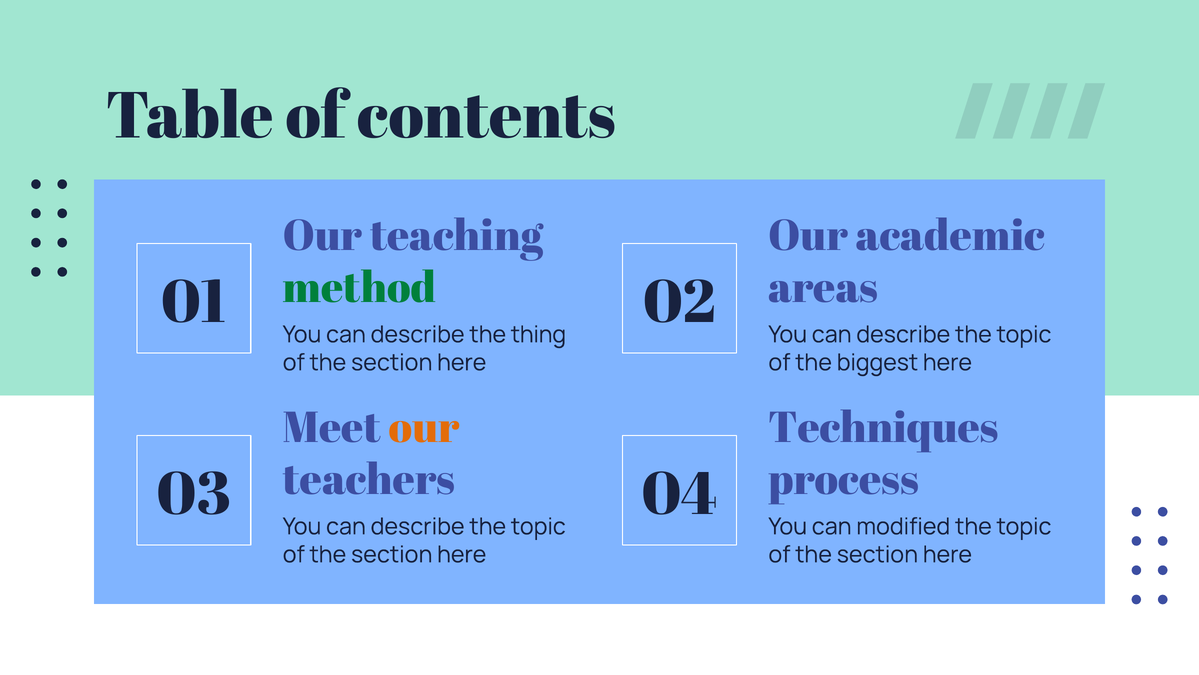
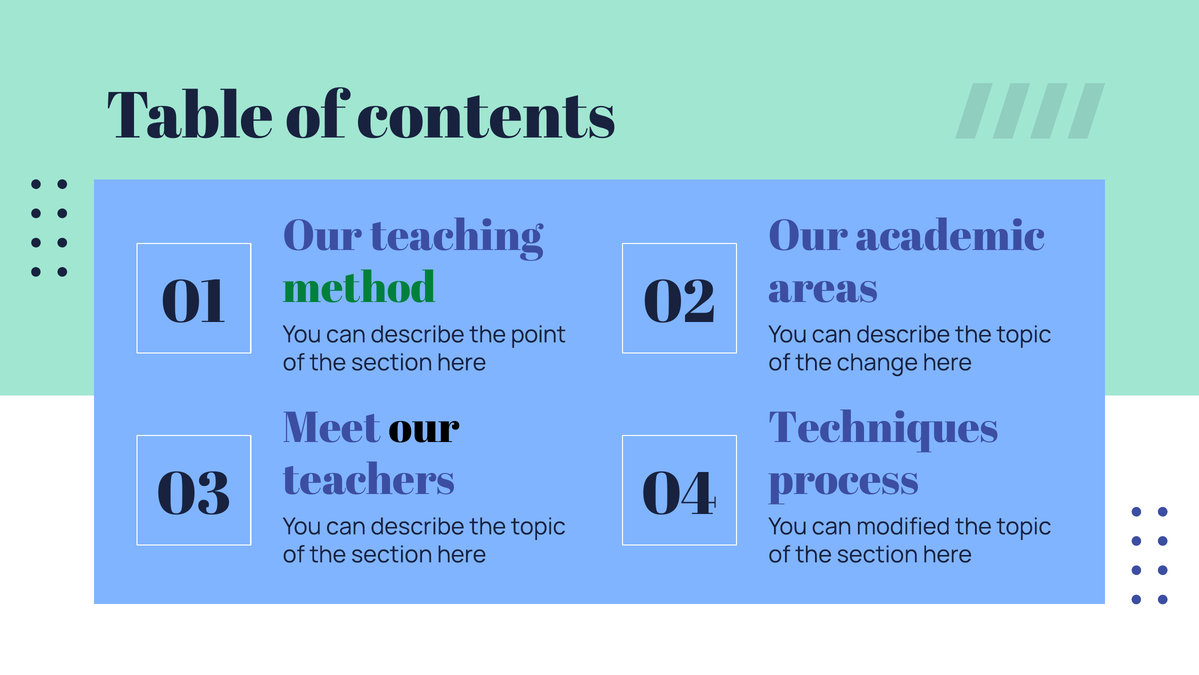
thing: thing -> point (538, 334)
biggest: biggest -> change (877, 362)
our colour: orange -> black (424, 428)
